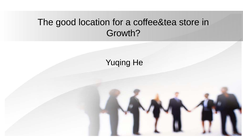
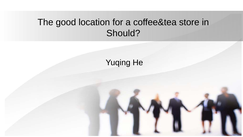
Growth: Growth -> Should (123, 33)
